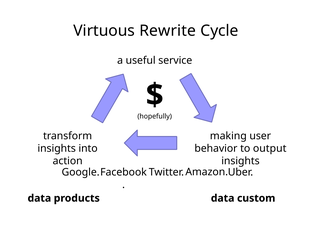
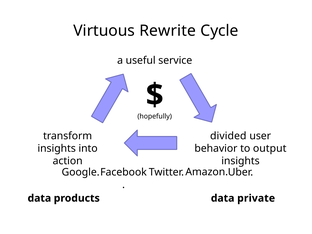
making: making -> divided (228, 136)
custom: custom -> private (256, 198)
